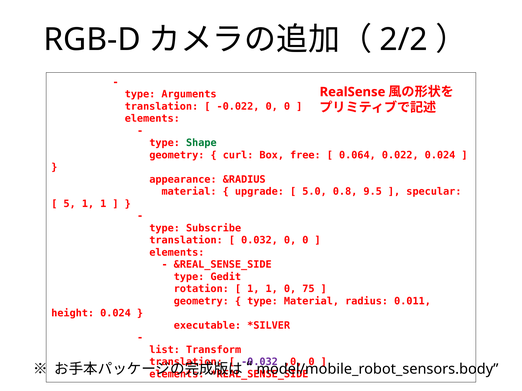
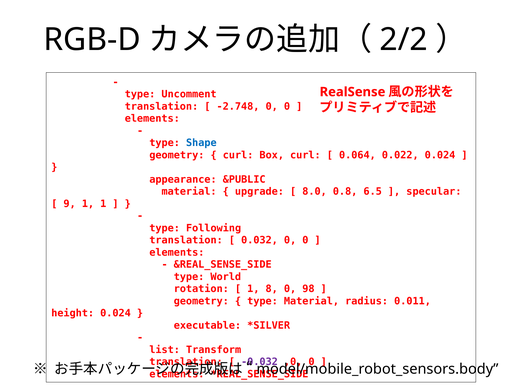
Arguments: Arguments -> Uncomment (189, 94)
-0.022: -0.022 -> -2.748 (238, 106)
Shape colour: green -> blue (201, 143)
Box free: free -> curl (305, 155)
&RADIUS: &RADIUS -> &PUBLIC (244, 180)
5.0: 5.0 -> 8.0 (315, 192)
9.5: 9.5 -> 6.5 (373, 192)
5: 5 -> 9 (70, 204)
Subscribe: Subscribe -> Following (214, 228)
Gedit: Gedit -> World (226, 277)
1: 1 -> 8 (272, 289)
75: 75 -> 98 (308, 289)
